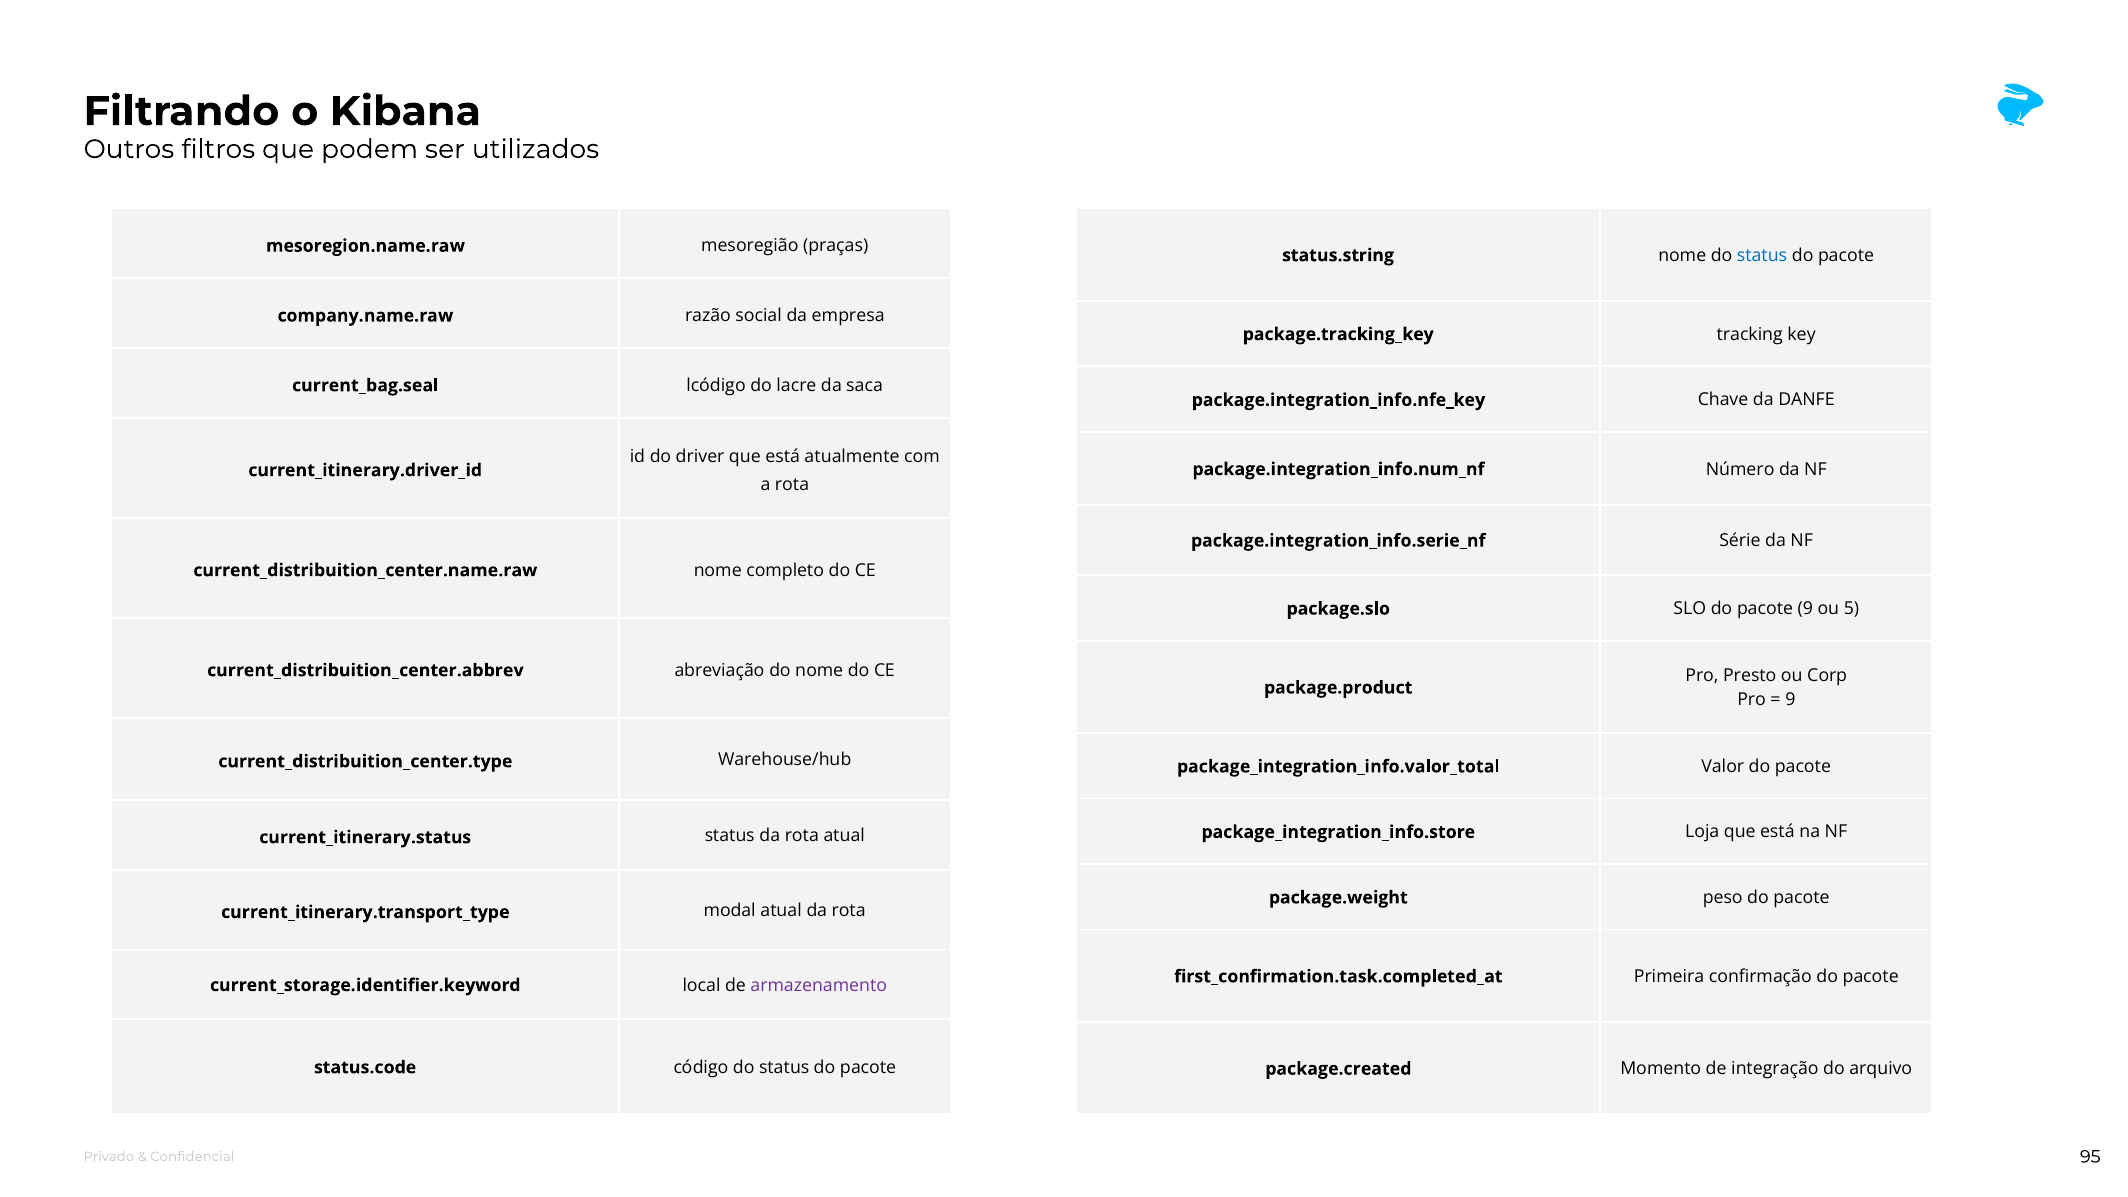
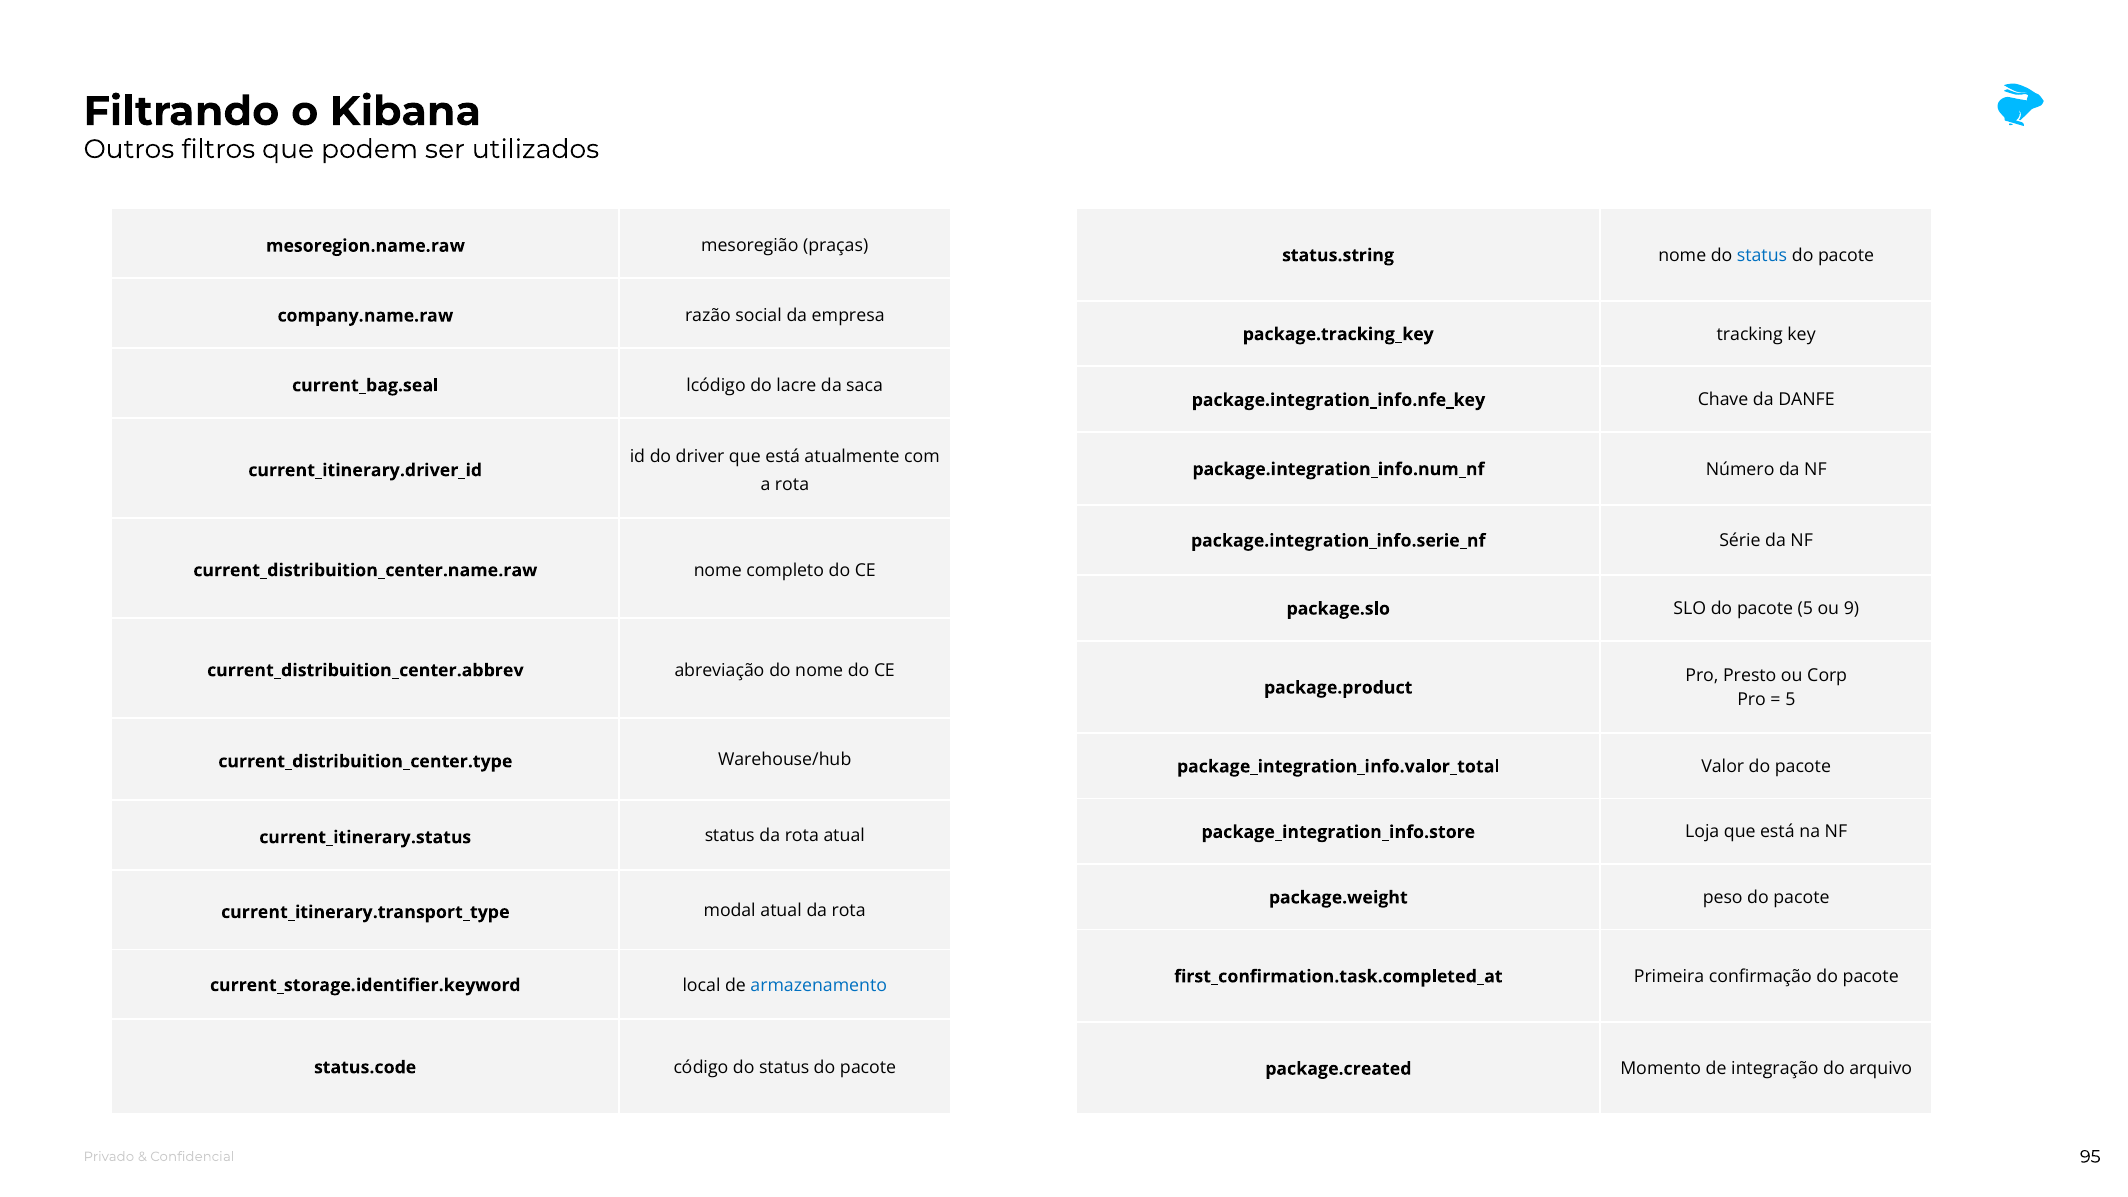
pacote 9: 9 -> 5 (1805, 609)
5: 5 -> 9 (1851, 609)
9: 9 -> 5 (1790, 700)
armazenamento colour: purple -> blue (819, 985)
